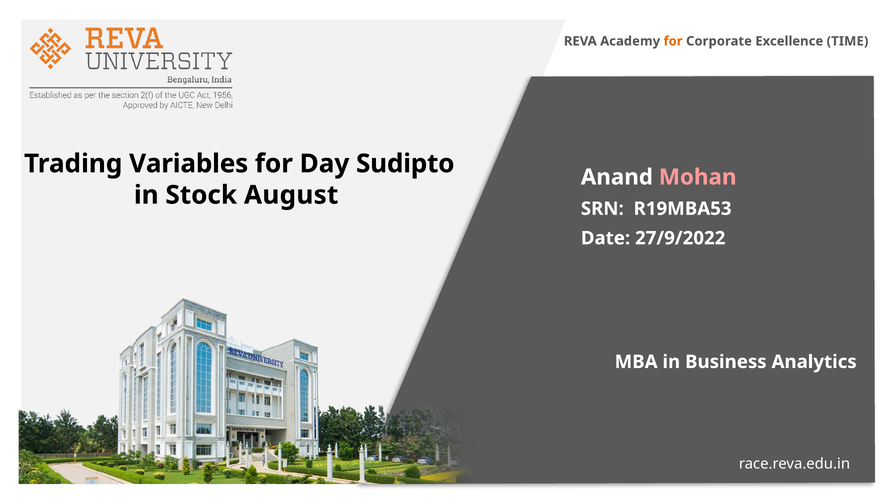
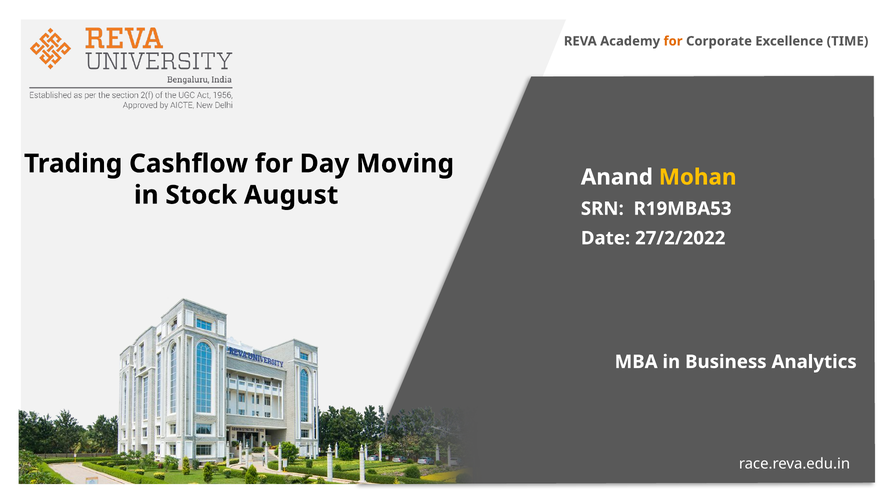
Variables: Variables -> Cashflow (189, 164)
Sudipto: Sudipto -> Moving (405, 164)
Mohan colour: pink -> yellow (698, 177)
27/9/2022: 27/9/2022 -> 27/2/2022 (680, 238)
